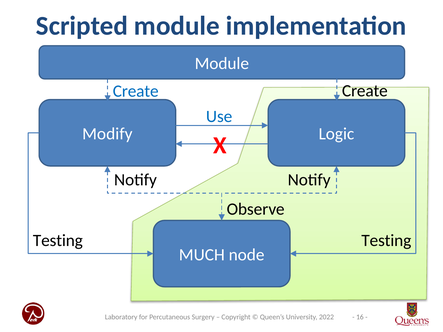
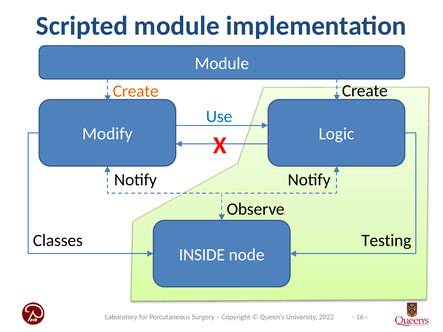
Create colour: blue -> orange (136, 91)
Testing: Testing -> Classes (58, 241)
MUCH: MUCH -> INSIDE (202, 255)
